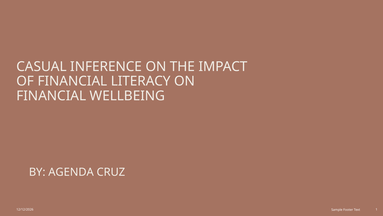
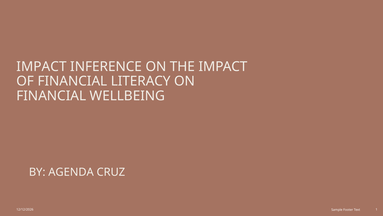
CASUAL: CASUAL -> IMPACT (42, 66)
